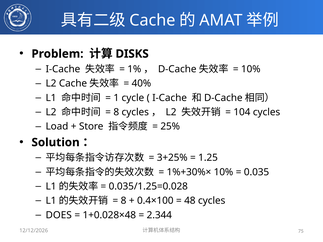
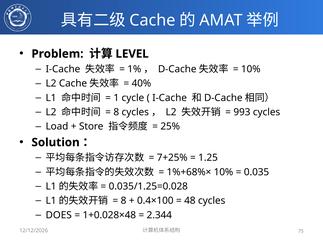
DISKS: DISKS -> LEVEL (132, 54)
104: 104 -> 993 (242, 112)
3+25%: 3+25% -> 7+25% (172, 158)
1%+30%×: 1%+30%× -> 1%+68%× (189, 172)
